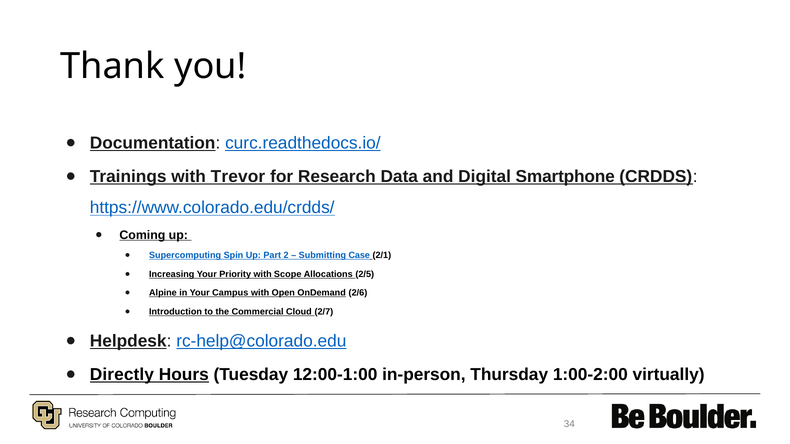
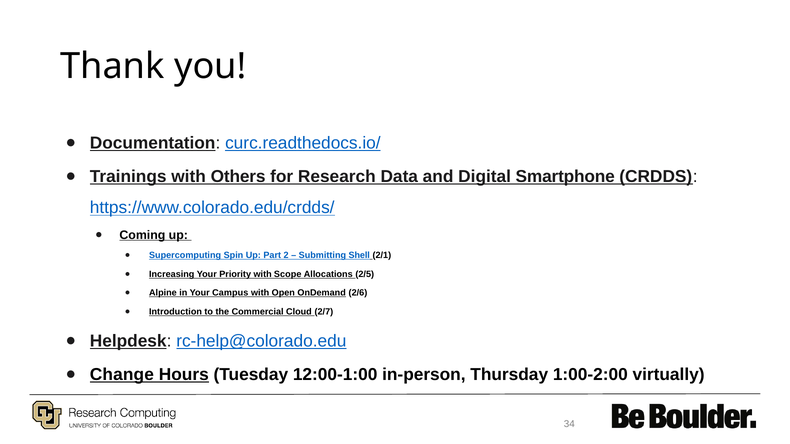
Trevor: Trevor -> Others (238, 177)
Case: Case -> Shell (359, 256)
Directly: Directly -> Change (122, 375)
